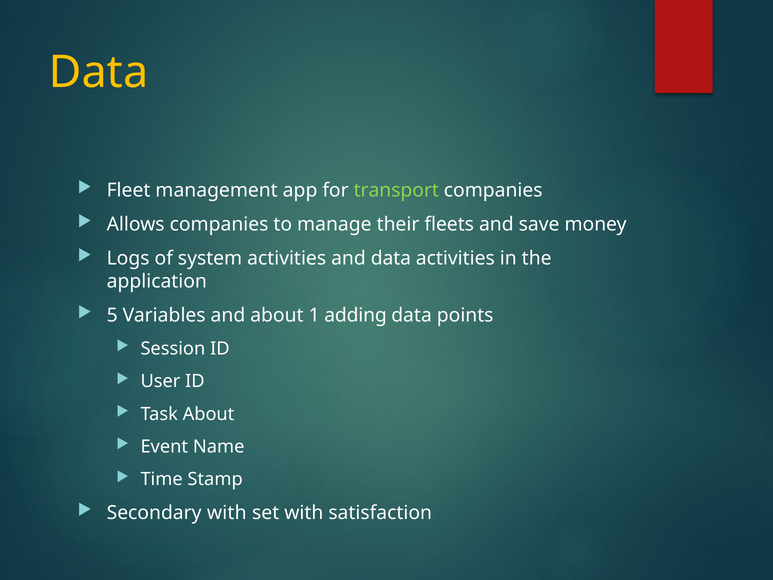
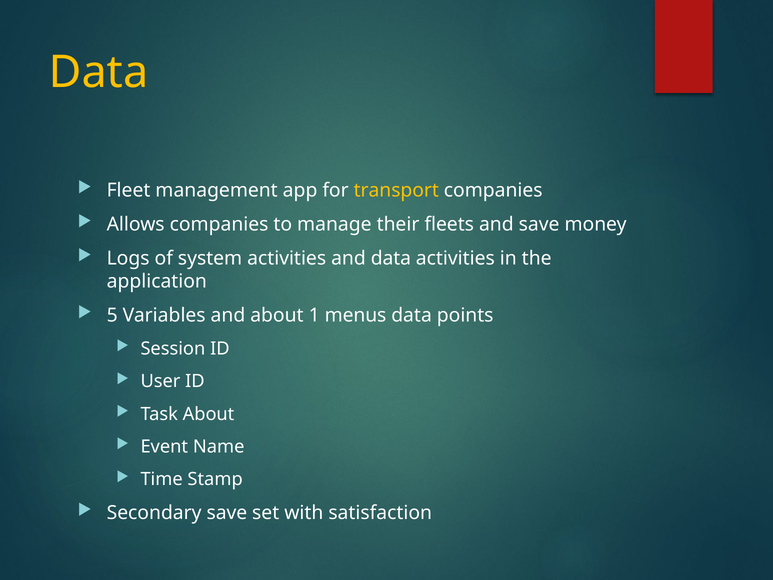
transport colour: light green -> yellow (396, 190)
adding: adding -> menus (356, 315)
Secondary with: with -> save (227, 513)
